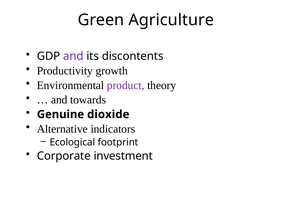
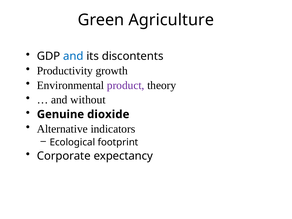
and colour: purple -> blue (73, 56)
towards: towards -> without (88, 100)
investment: investment -> expectancy (123, 156)
